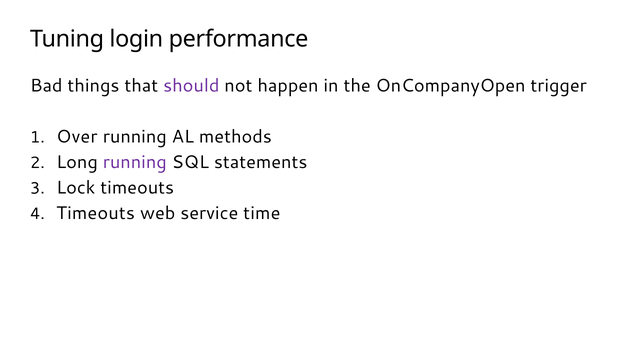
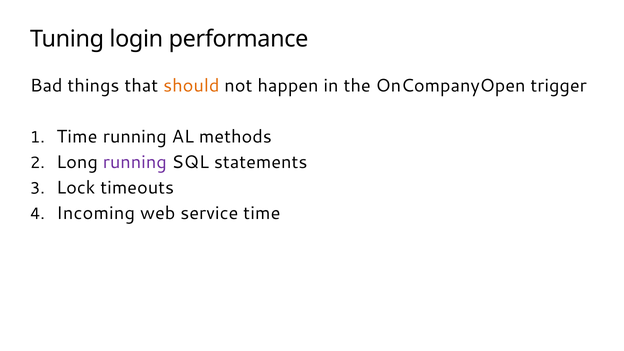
should colour: purple -> orange (191, 86)
Over: Over -> Time (77, 137)
Timeouts: Timeouts -> Incoming (96, 213)
